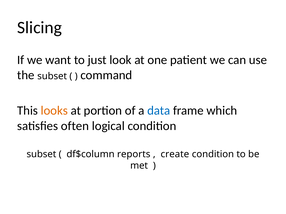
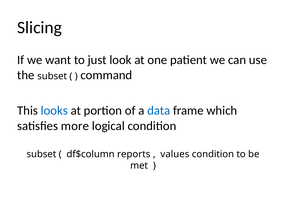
looks colour: orange -> blue (54, 111)
often: often -> more (75, 126)
create: create -> values (175, 154)
